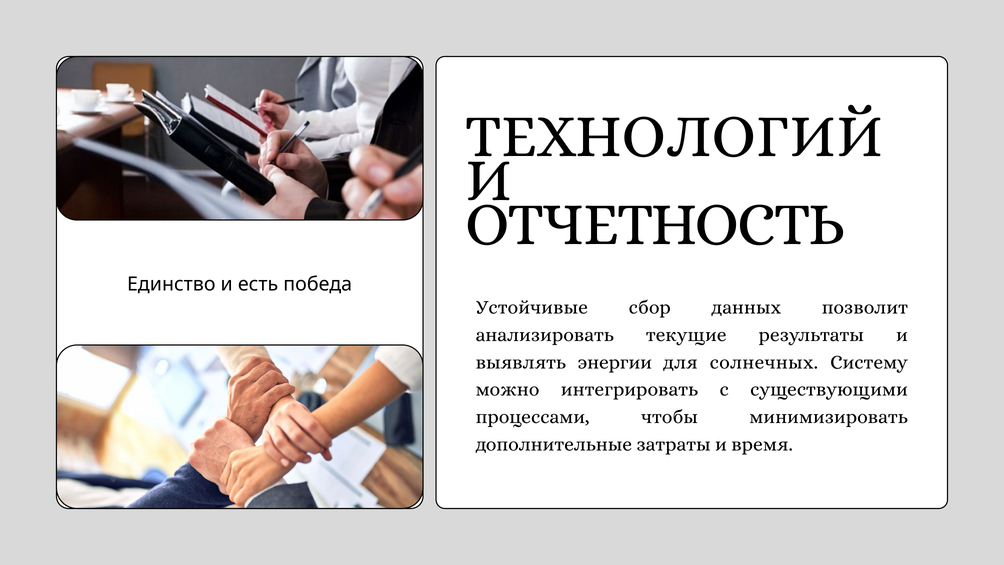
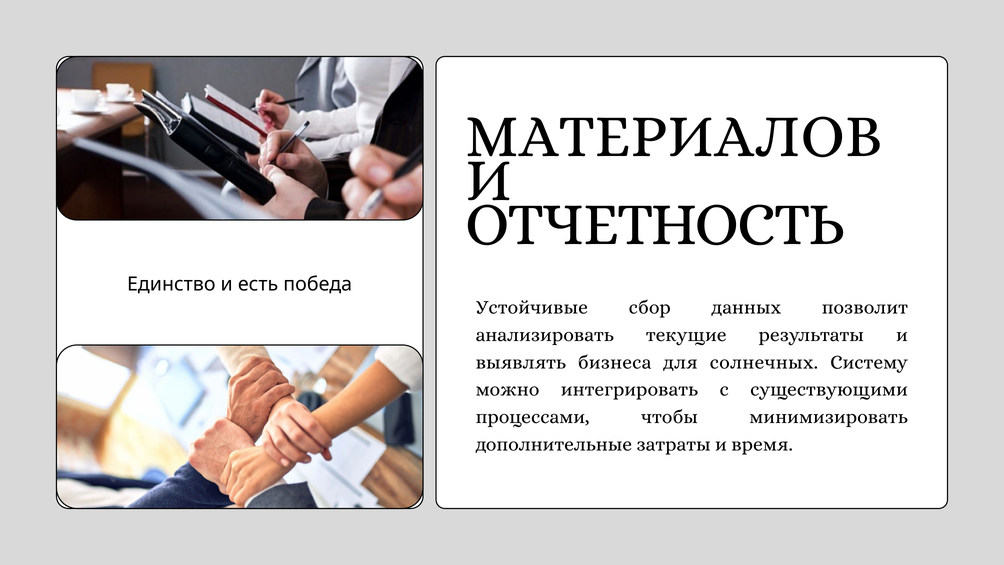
ТЕХНОЛОГИЙ: ТЕХНОЛОГИЙ -> МАТЕРИАЛОВ (674, 136)
энергии: энергии -> бизнеса (615, 362)
